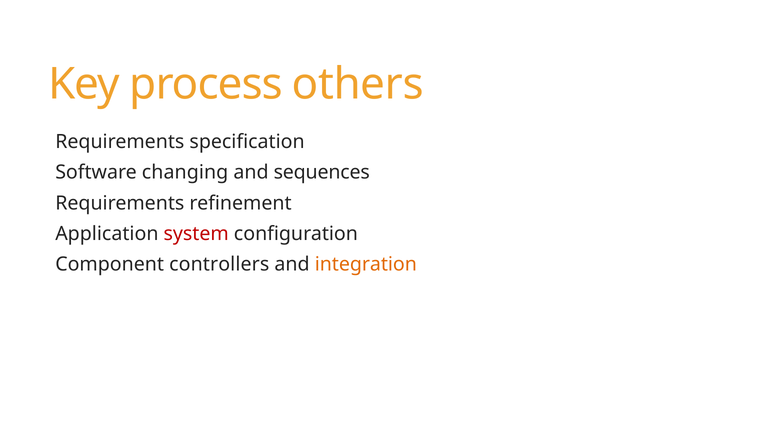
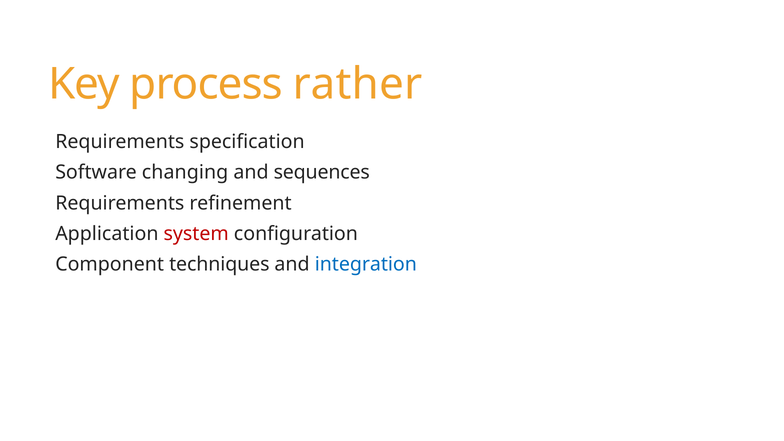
others: others -> rather (358, 84)
controllers: controllers -> techniques (219, 264)
integration colour: orange -> blue (366, 264)
